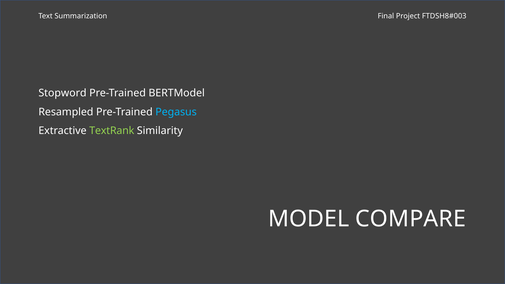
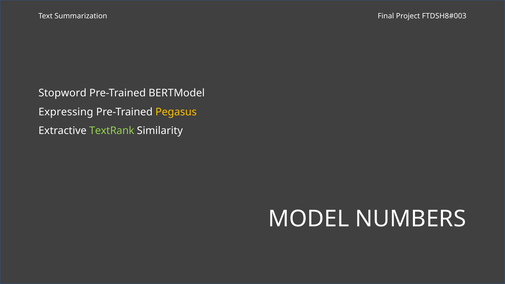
Resampled: Resampled -> Expressing (66, 112)
Pegasus colour: light blue -> yellow (176, 112)
COMPARE: COMPARE -> NUMBERS (411, 219)
